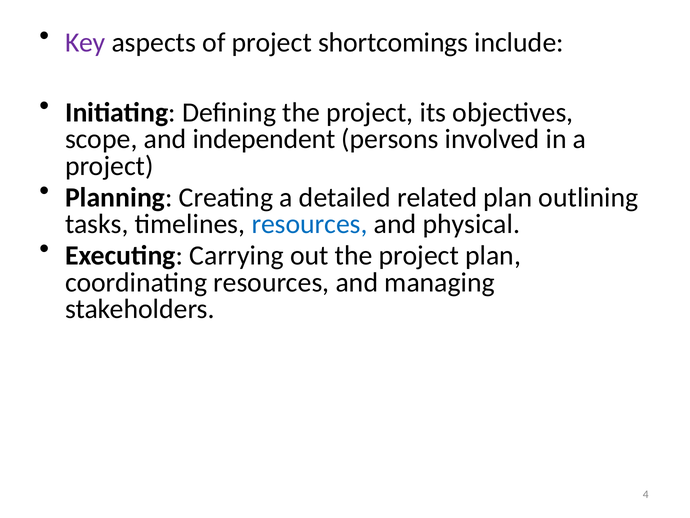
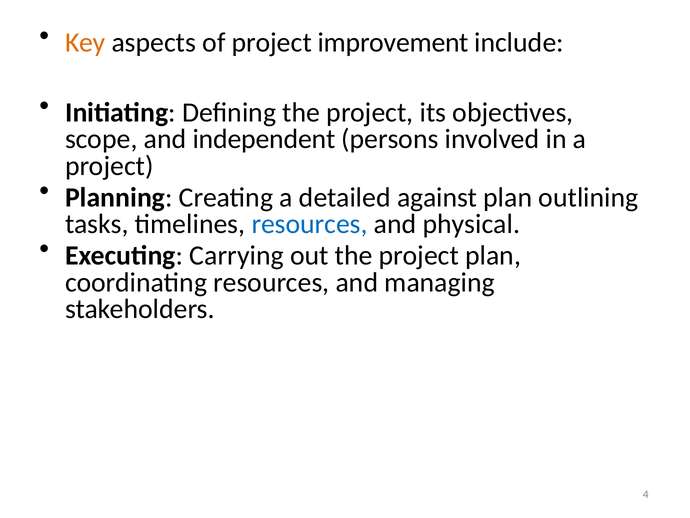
Key colour: purple -> orange (85, 43)
shortcomings: shortcomings -> improvement (393, 43)
related: related -> against (437, 197)
